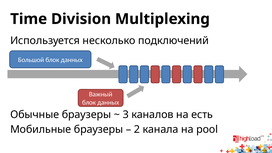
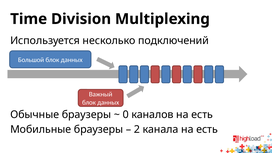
3: 3 -> 0 (126, 115)
канала на pool: pool -> есть (207, 129)
